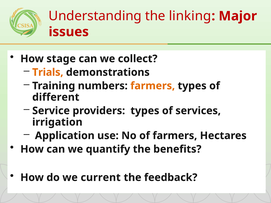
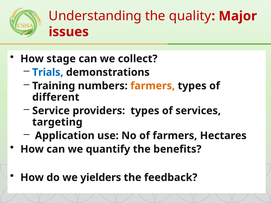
linking: linking -> quality (190, 16)
Trials colour: orange -> blue (48, 72)
irrigation: irrigation -> targeting (57, 122)
current: current -> yielders (101, 178)
